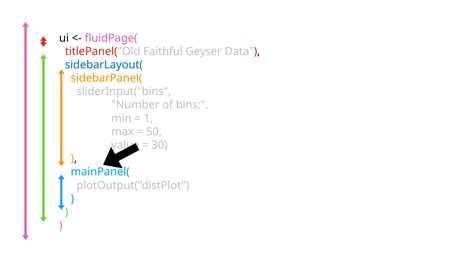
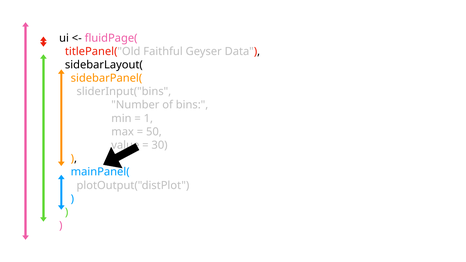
sidebarLayout( colour: blue -> black (104, 65)
